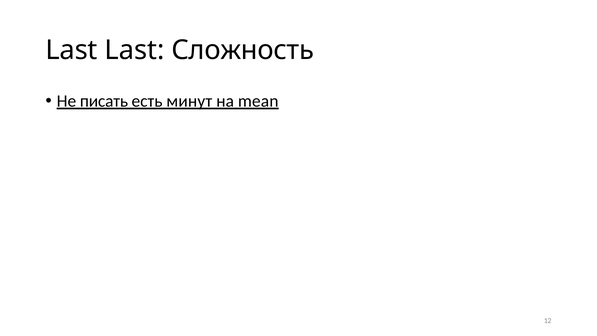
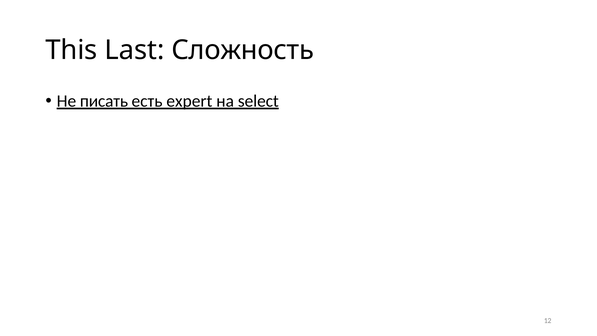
Last: Last -> This (71, 50)
минут: минут -> expert (189, 101)
mean: mean -> select (258, 101)
